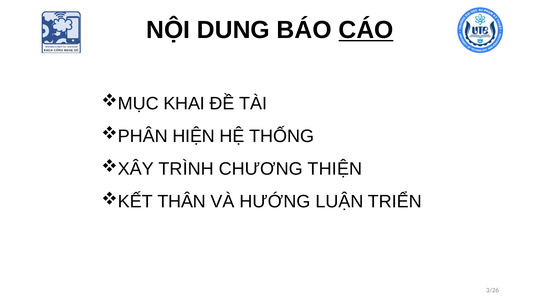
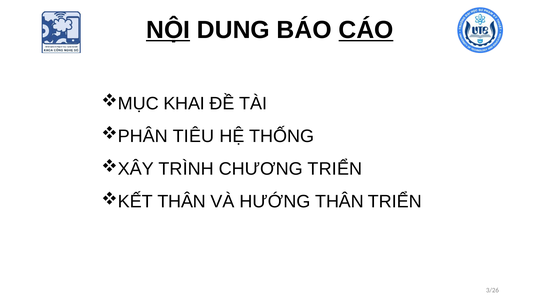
NỘI underline: none -> present (168, 30)
HIỆN: HIỆN -> TIÊU (193, 136)
CHƯƠNG THIỆN: THIỆN -> TRIỂN (335, 169)
HƯỚNG LUẬN: LUẬN -> THÂN (340, 202)
